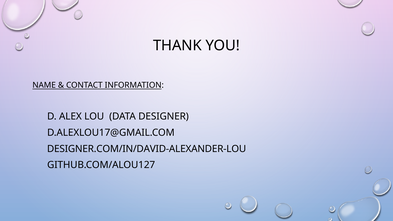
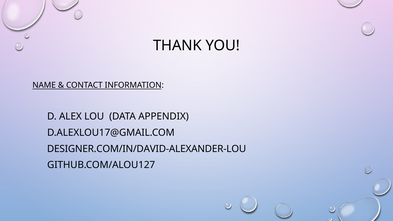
DESIGNER: DESIGNER -> APPENDIX (164, 116)
